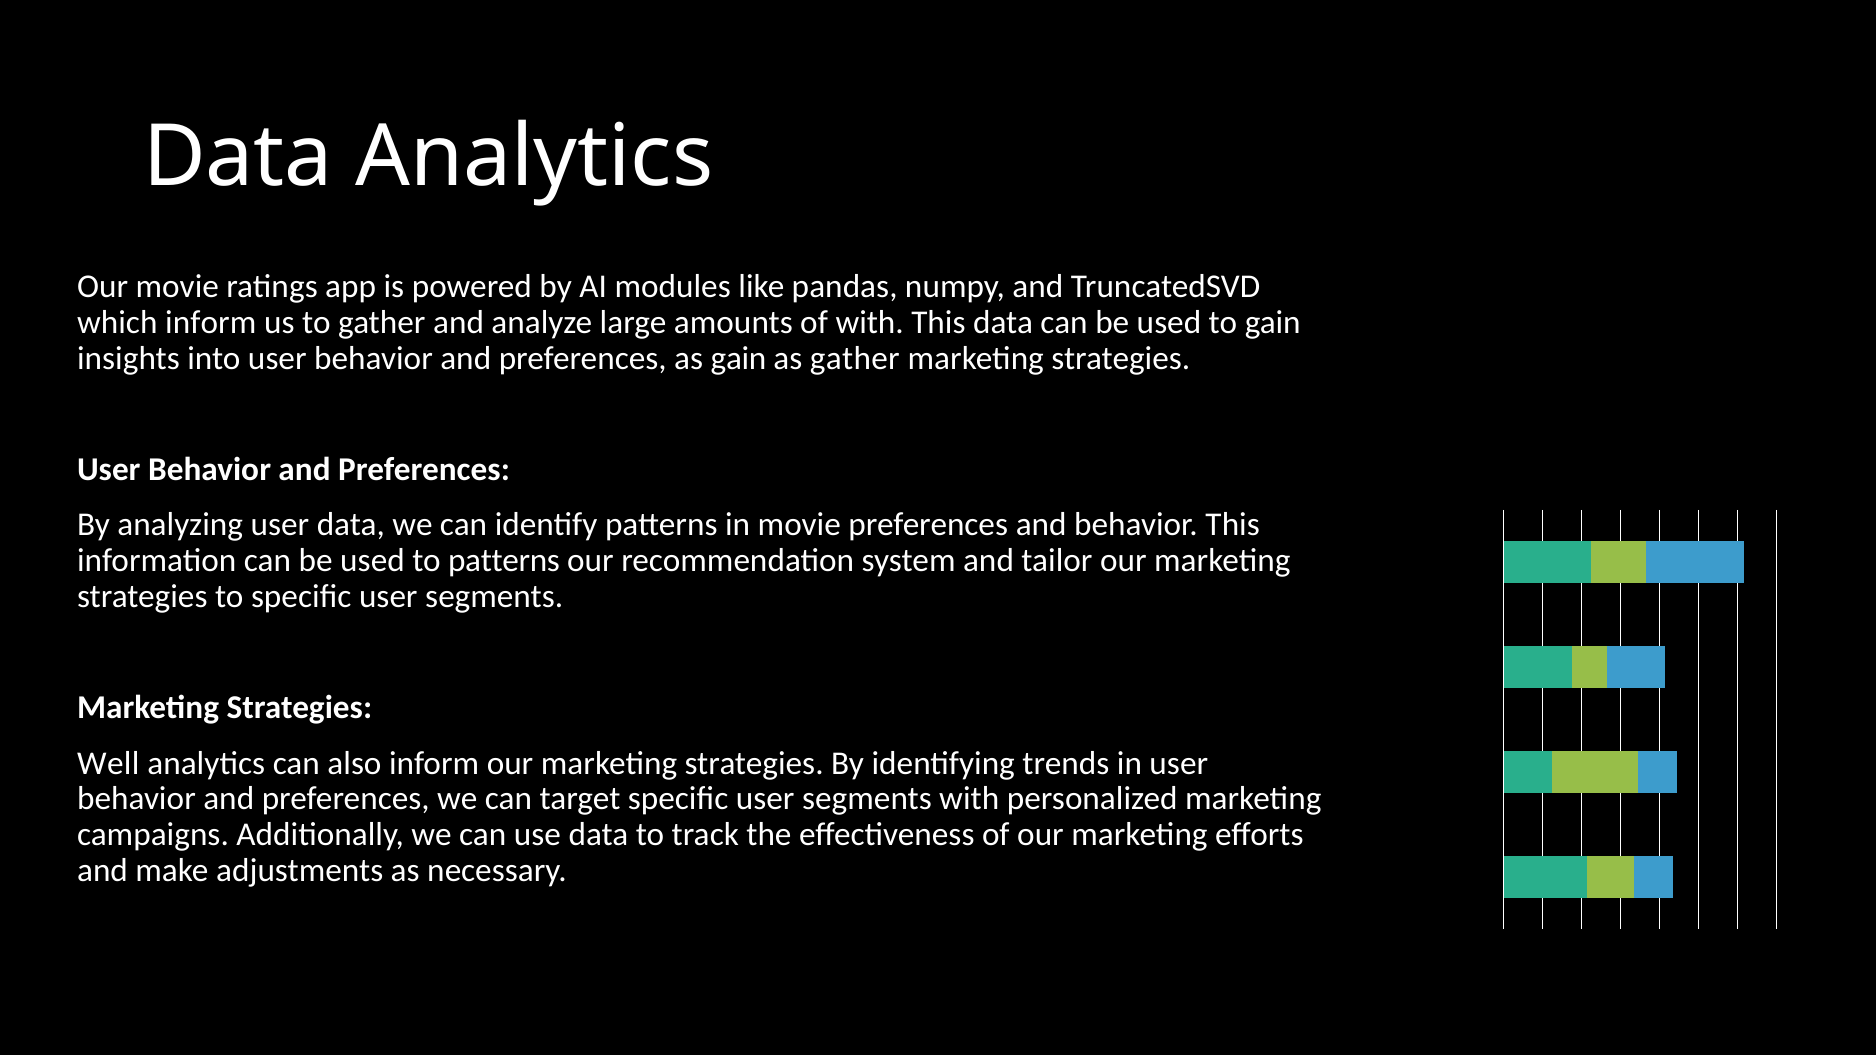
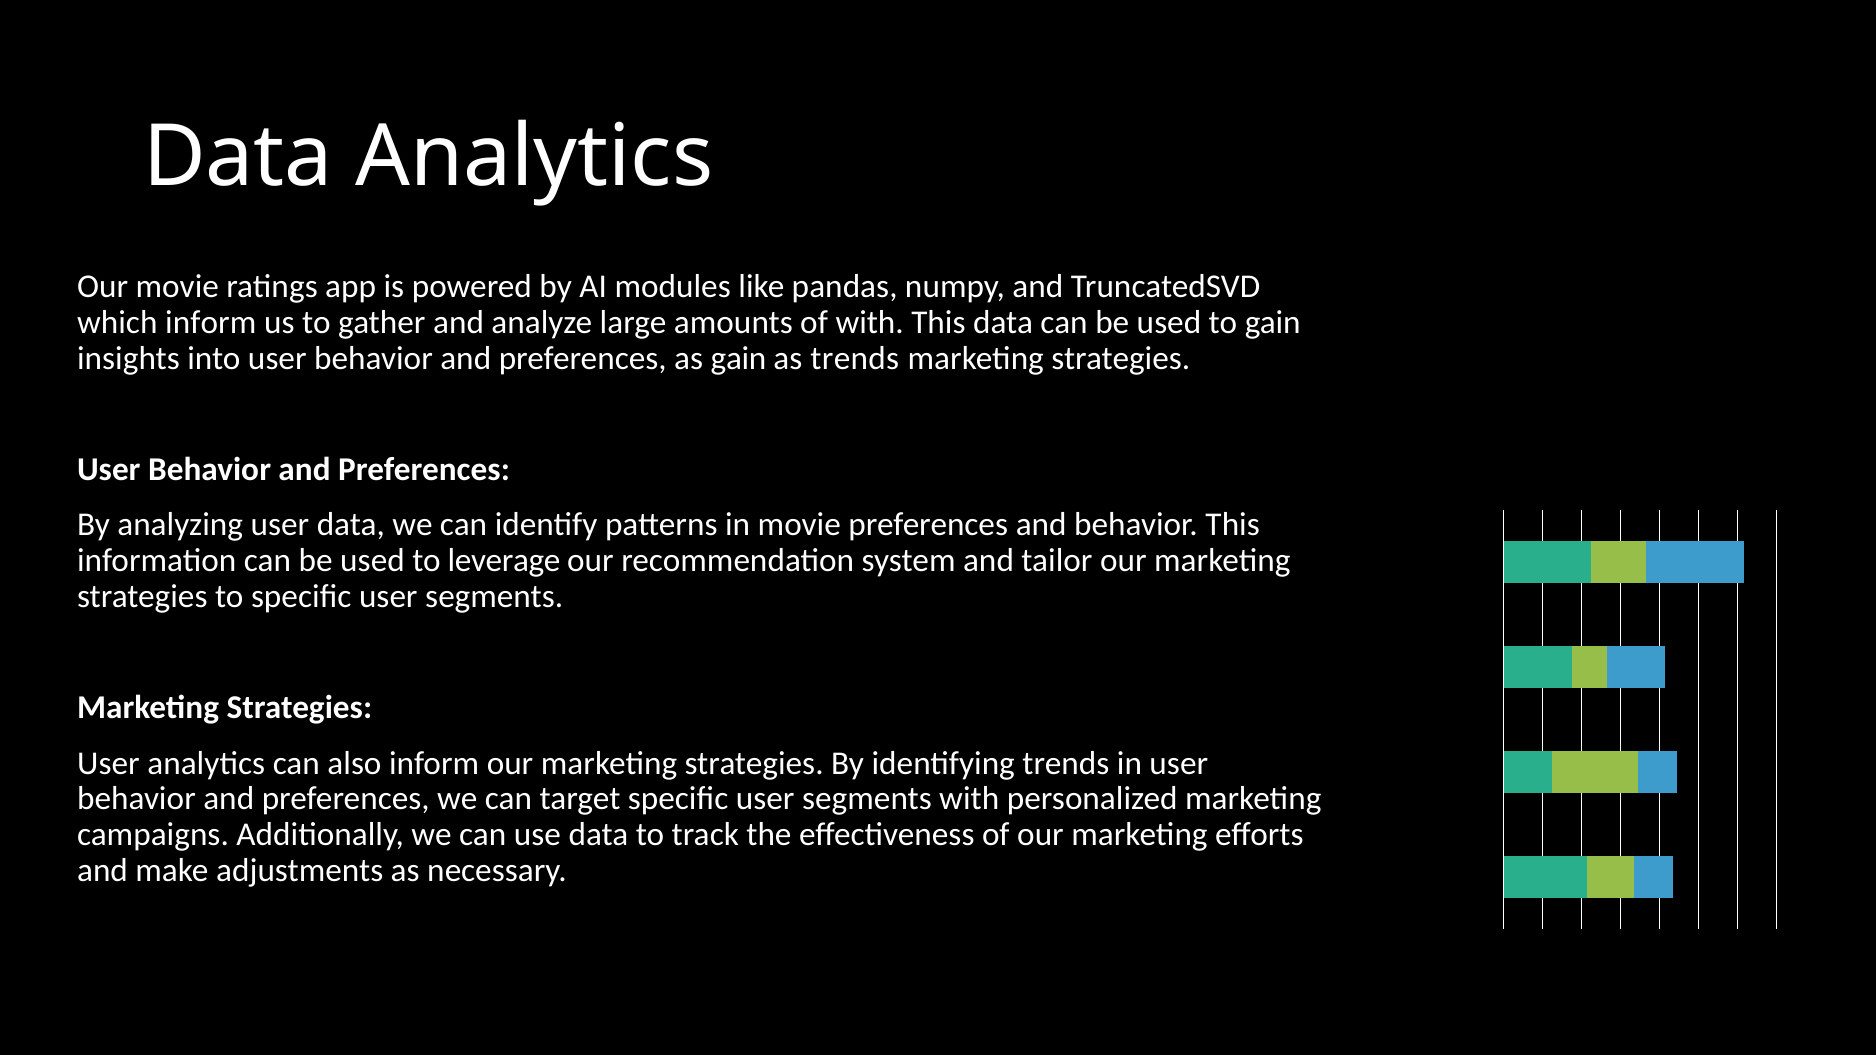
as gather: gather -> trends (855, 359)
to patterns: patterns -> leverage (504, 561)
Well: Well -> User (108, 763)
